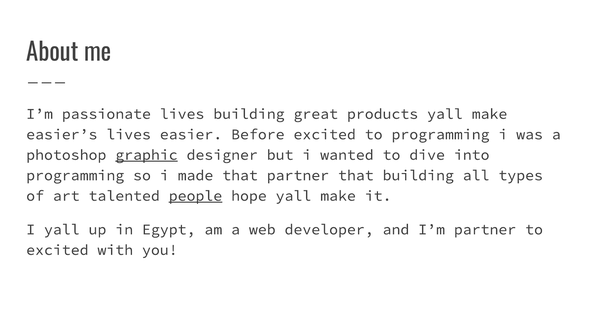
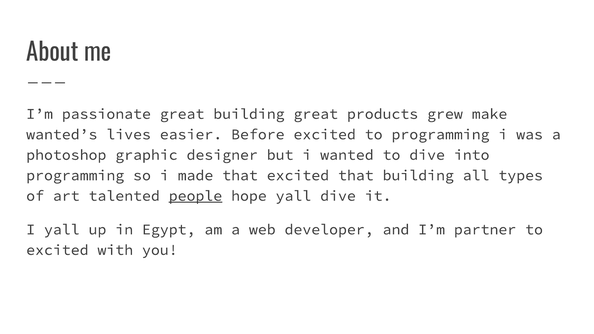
passionate lives: lives -> great (182, 114)
products yall: yall -> grew (445, 114)
easier’s: easier’s -> wanted’s (62, 134)
graphic underline: present -> none (146, 155)
that partner: partner -> excited (298, 175)
hope yall make: make -> dive (338, 196)
